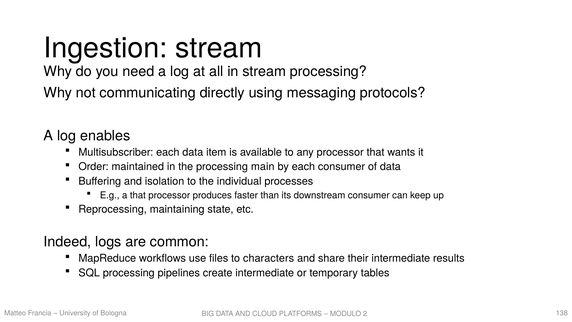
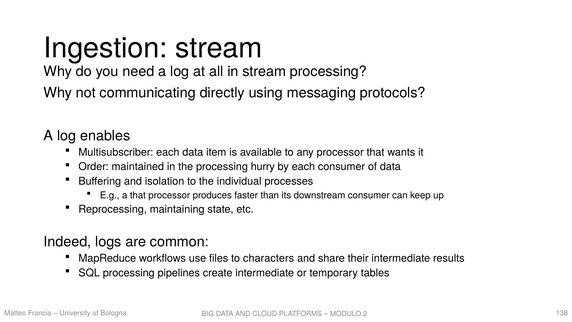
main: main -> hurry (263, 167)
